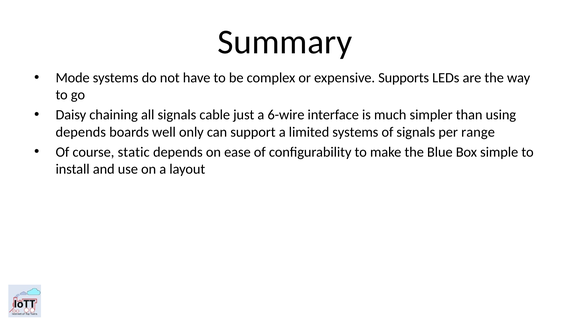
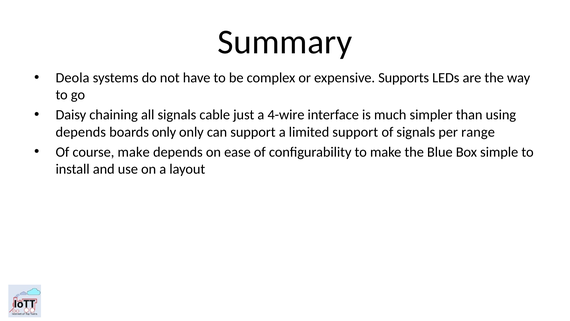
Mode: Mode -> Deola (73, 78)
6-wire: 6-wire -> 4-wire (286, 115)
boards well: well -> only (164, 132)
limited systems: systems -> support (355, 132)
course static: static -> make (134, 152)
